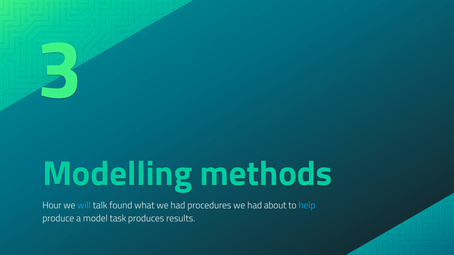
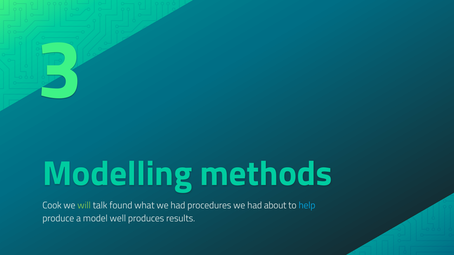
Hour: Hour -> Cook (52, 206)
will colour: light blue -> light green (84, 206)
task: task -> well (118, 219)
